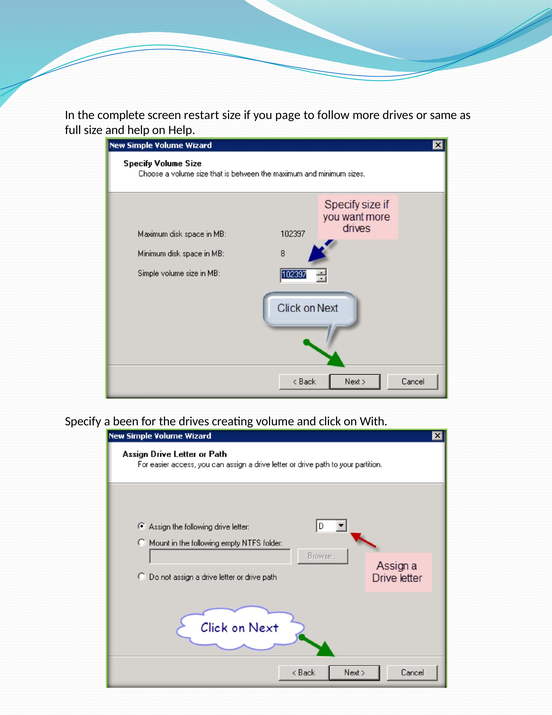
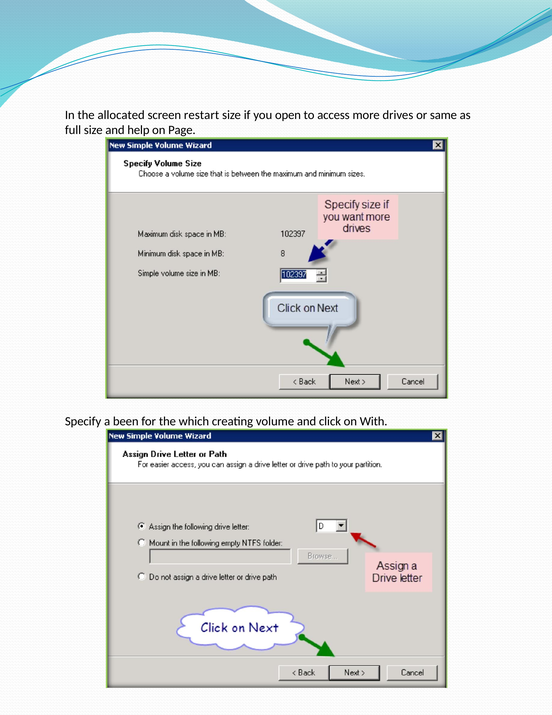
complete: complete -> allocated (121, 115)
page: page -> open (288, 115)
follow: follow -> access (333, 115)
on Help: Help -> Page (182, 130)
the drives: drives -> which (194, 421)
